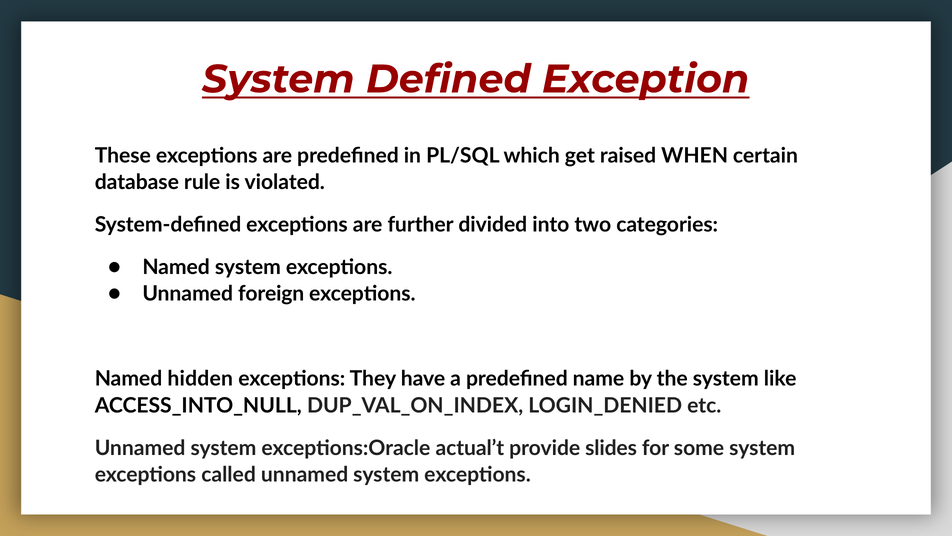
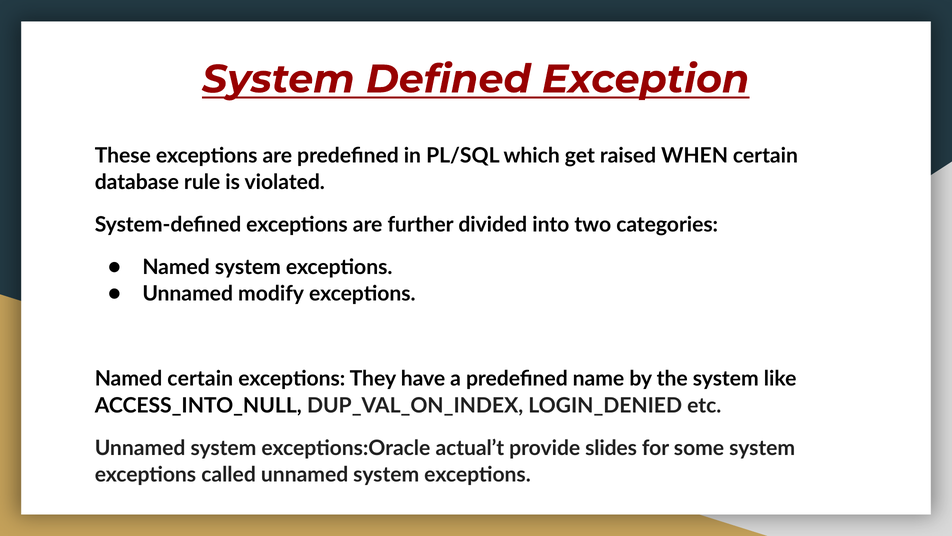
foreign: foreign -> modify (271, 294)
Named hidden: hidden -> certain (200, 379)
